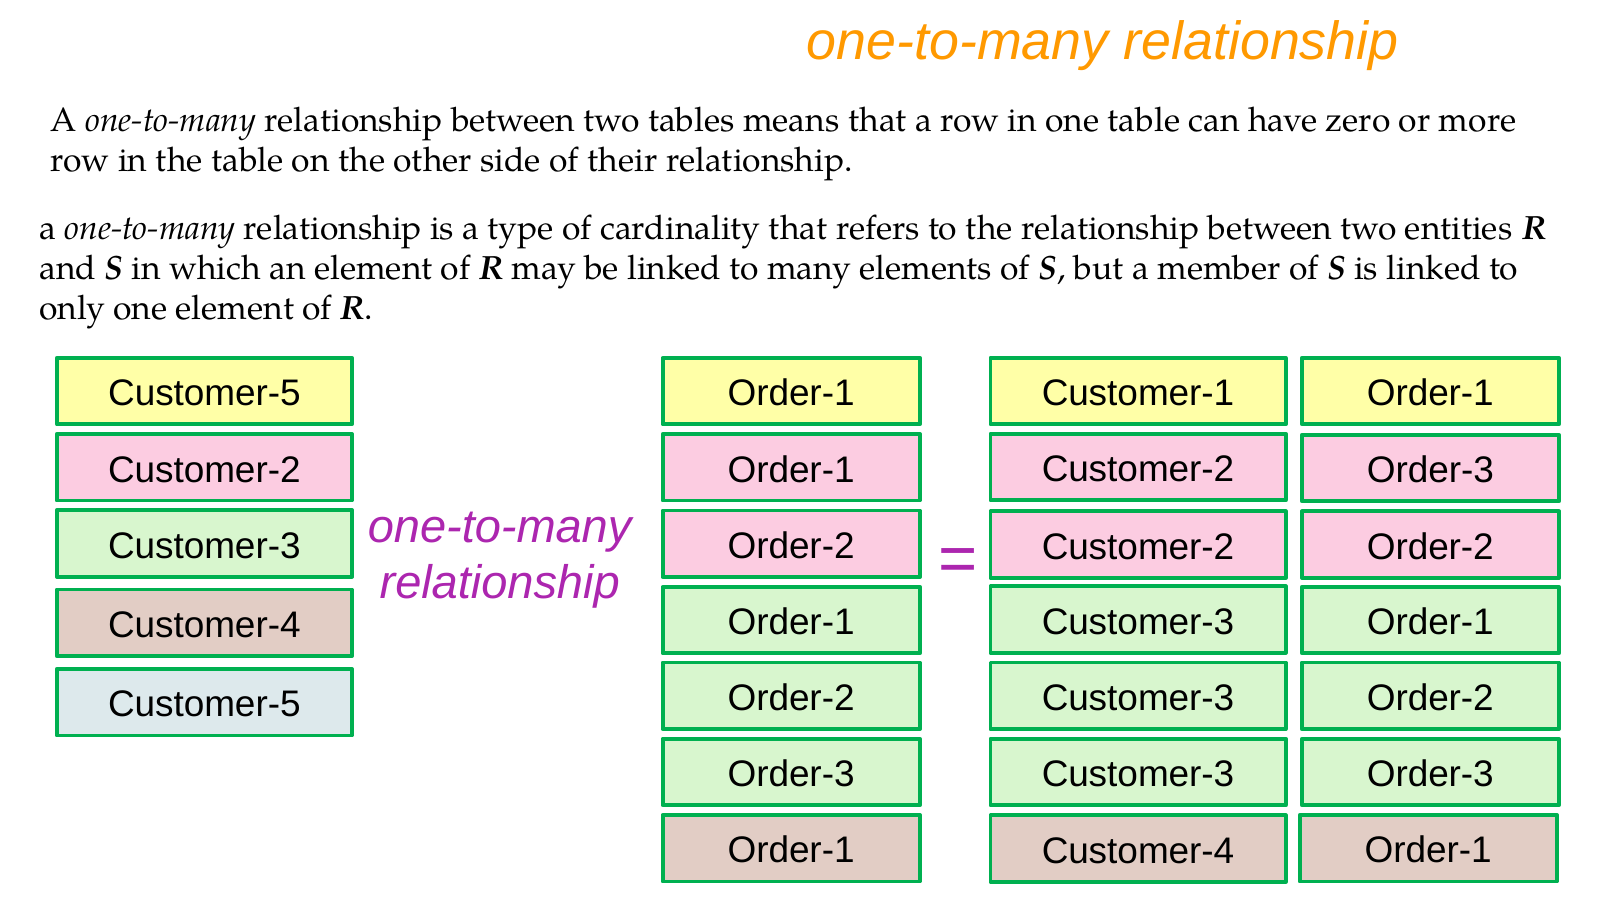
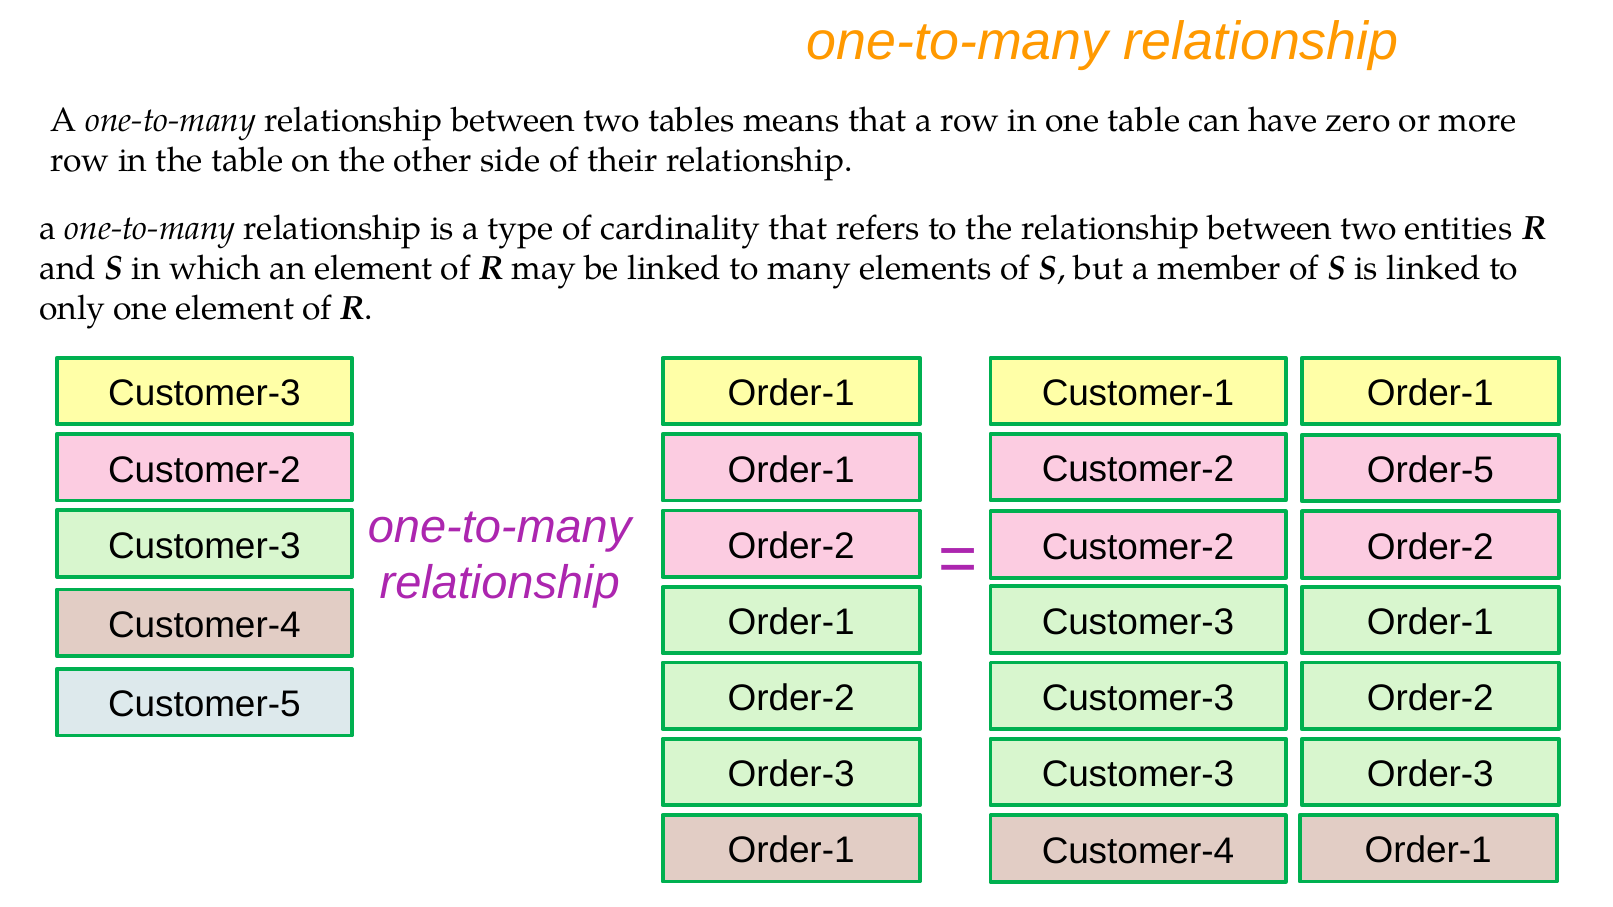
Customer-5: Customer-5 -> Customer-3 (204, 394)
Customer-2 Order-3: Order-3 -> Order-5 (1430, 471)
